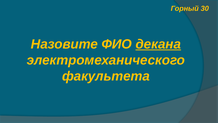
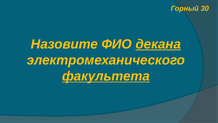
факультета underline: none -> present (106, 76)
